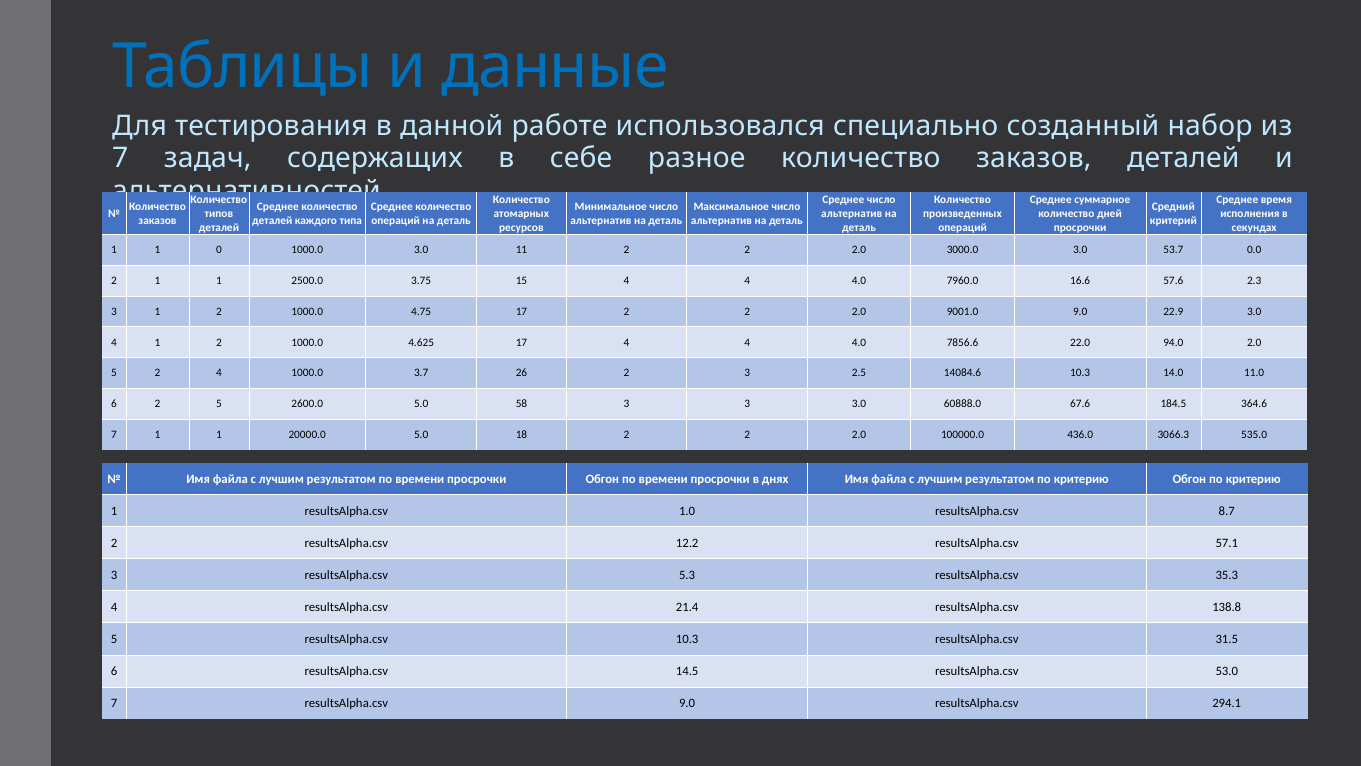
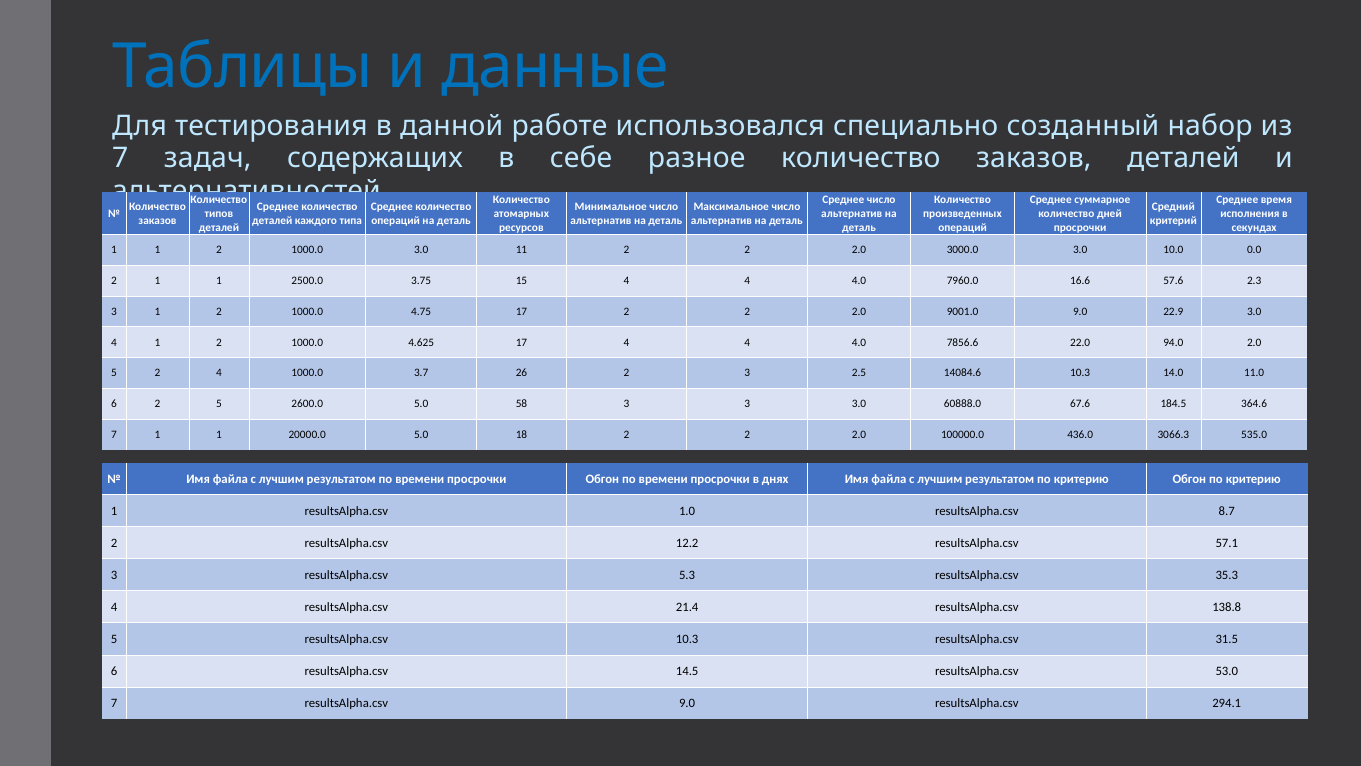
1 1 0: 0 -> 2 (219, 250)
53.7: 53.7 -> 10.0 (1173, 250)
